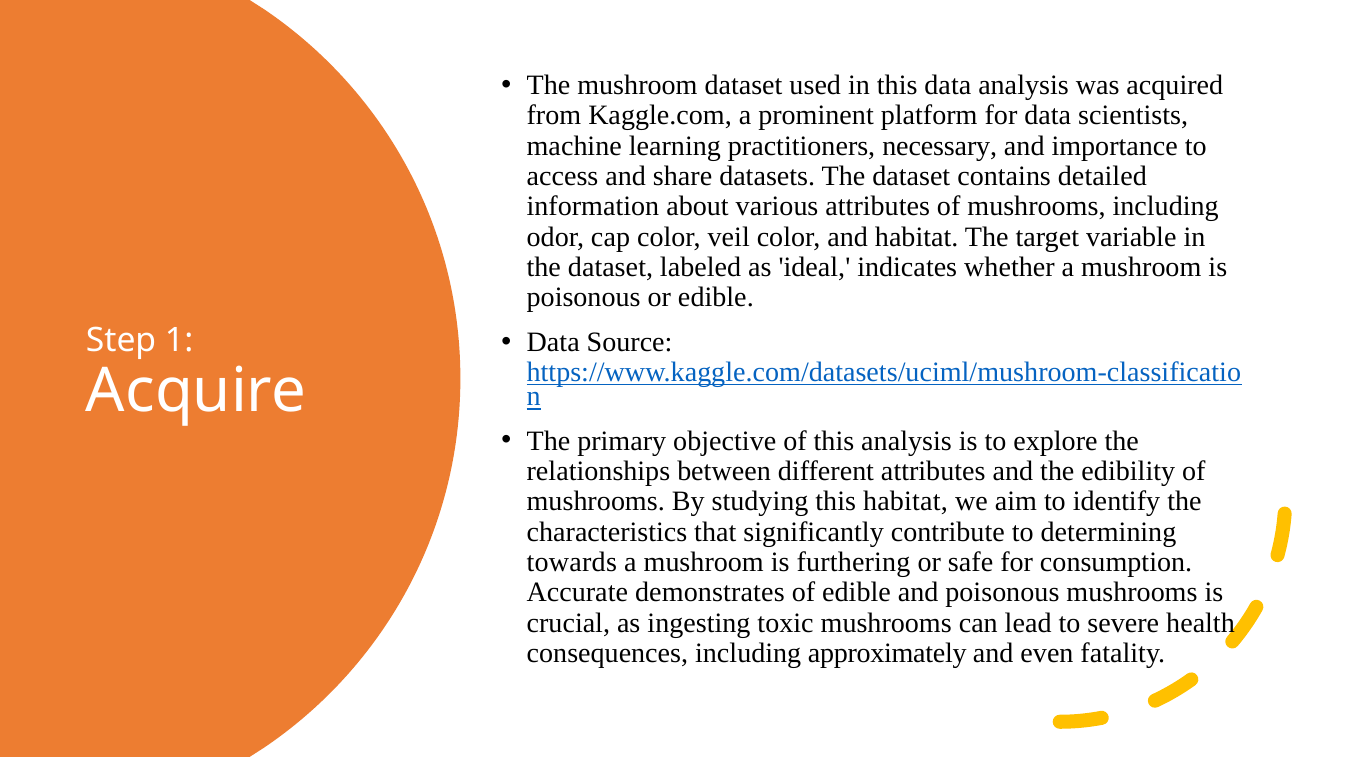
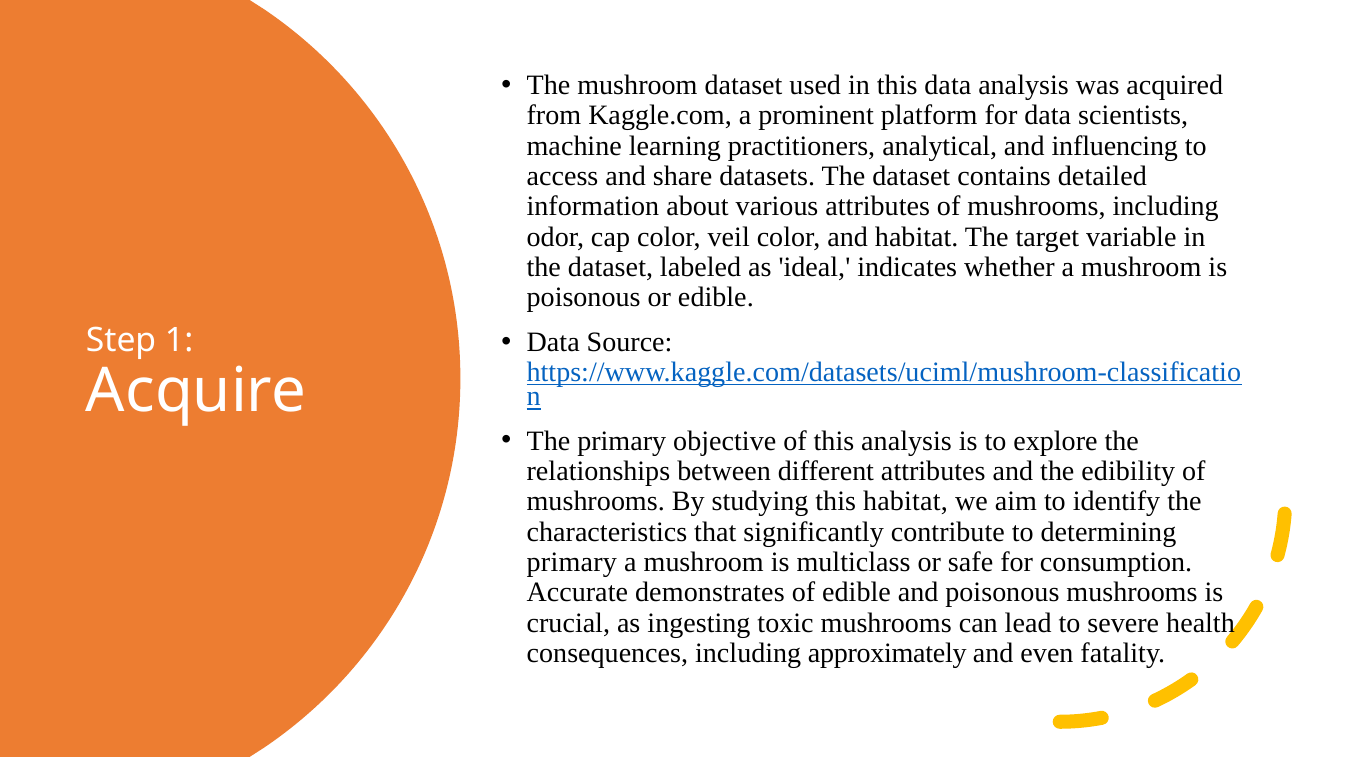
necessary: necessary -> analytical (940, 146)
importance: importance -> influencing (1115, 146)
towards: towards -> primary (572, 563)
furthering: furthering -> multiclass (854, 563)
